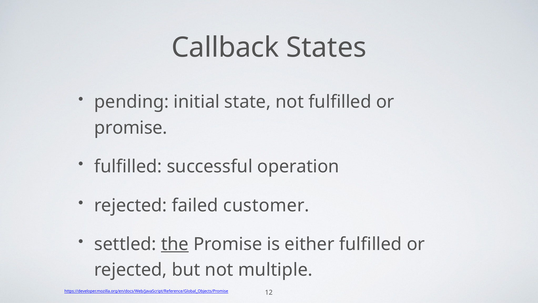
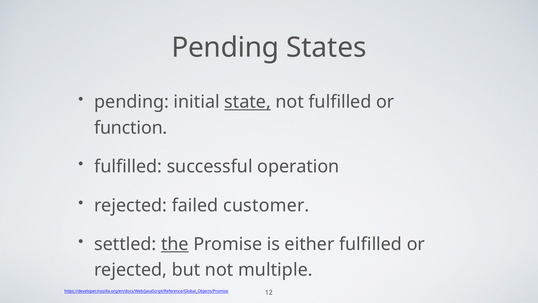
Callback: Callback -> Pending (225, 48)
state underline: none -> present (248, 102)
promise: promise -> function (131, 128)
